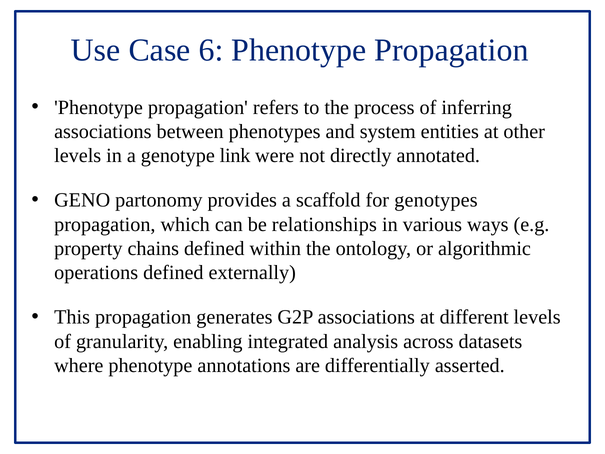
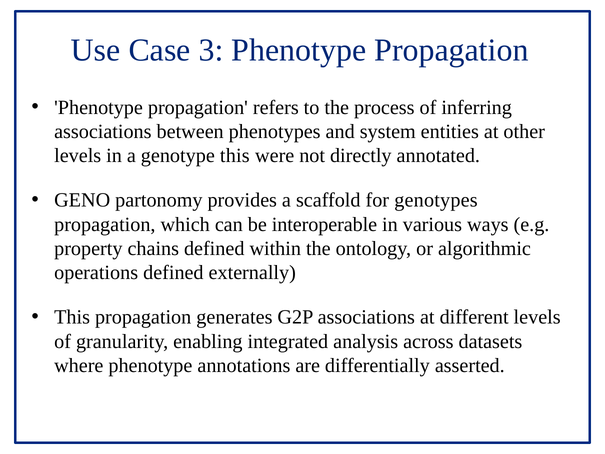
6: 6 -> 3 (211, 50)
genotype link: link -> this (235, 156)
relationships: relationships -> interoperable (324, 224)
